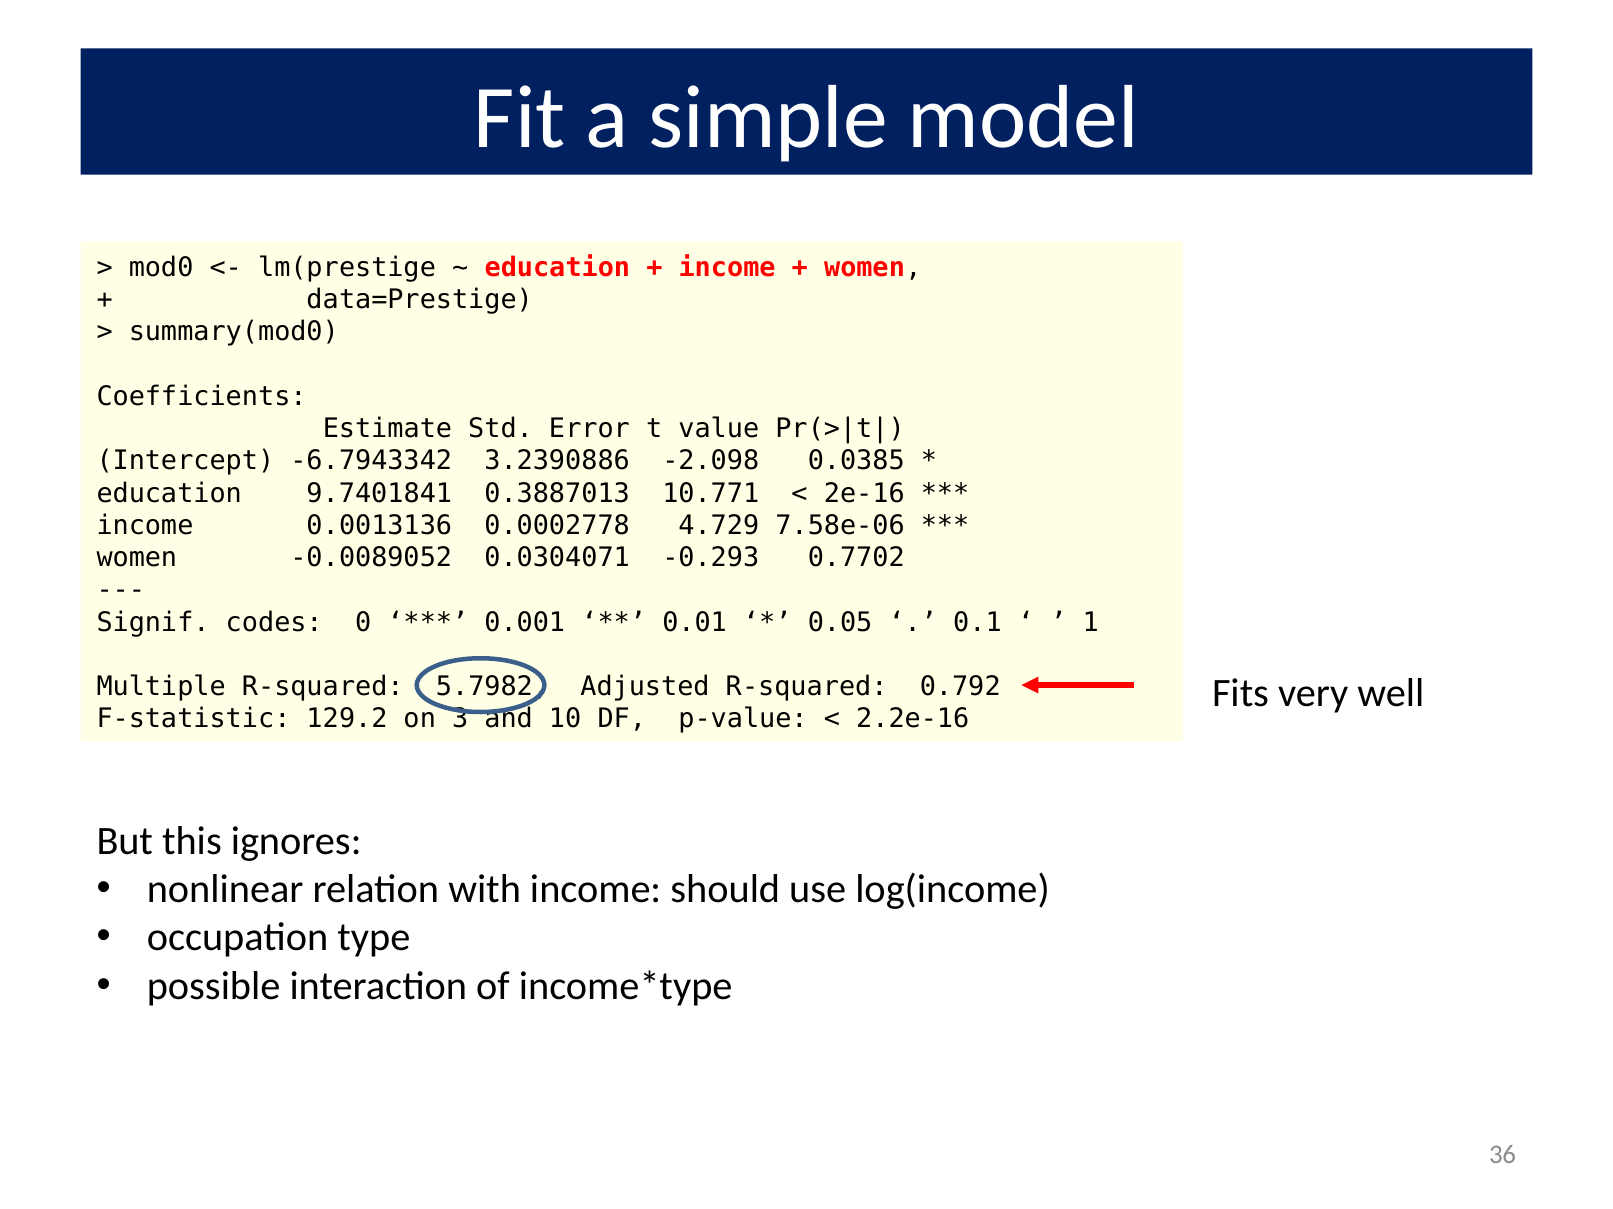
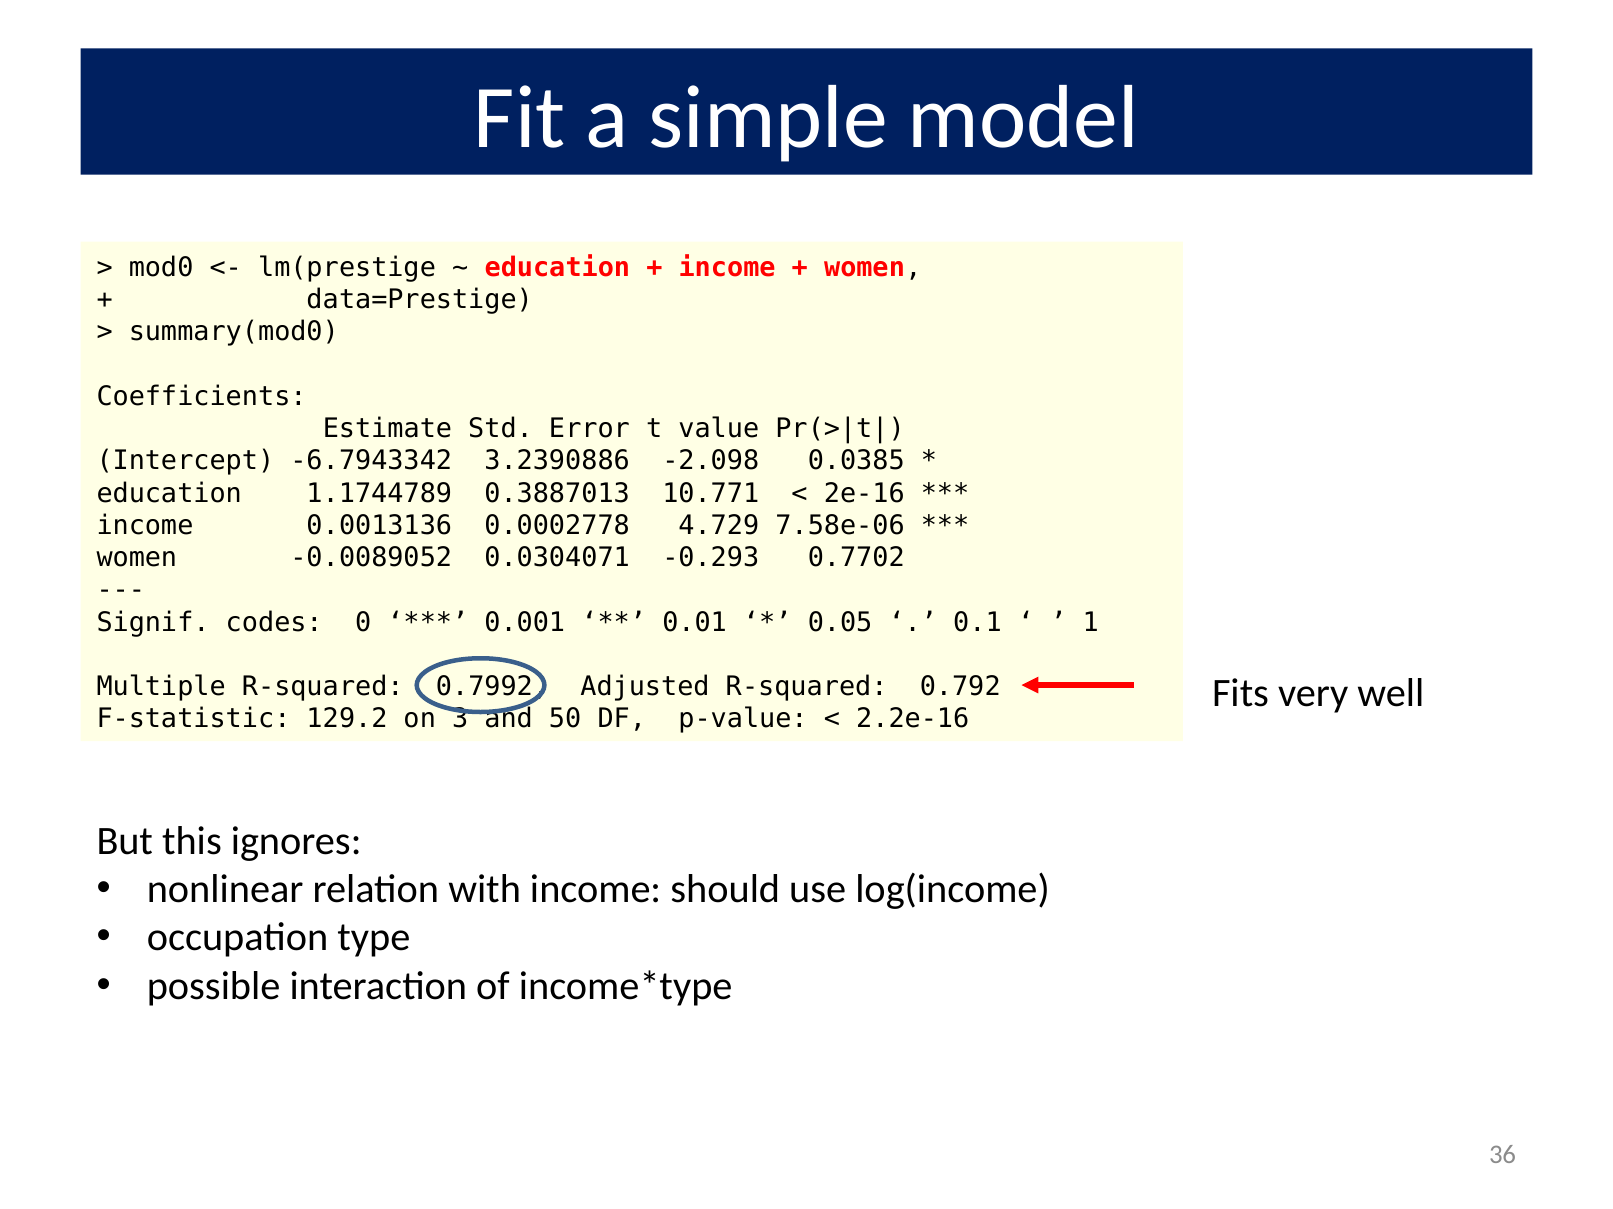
9.7401841: 9.7401841 -> 1.1744789 (379, 494)
5.7982: 5.7982 -> 0.7992 (492, 687)
10: 10 -> 50 (565, 719)
